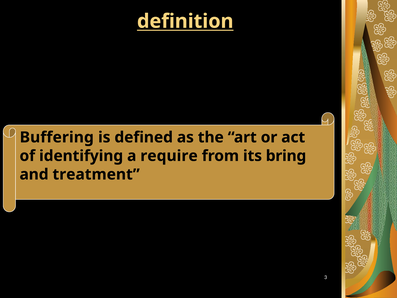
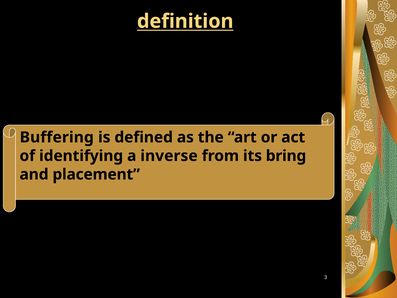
require: require -> inverse (169, 156)
treatment: treatment -> placement (96, 174)
